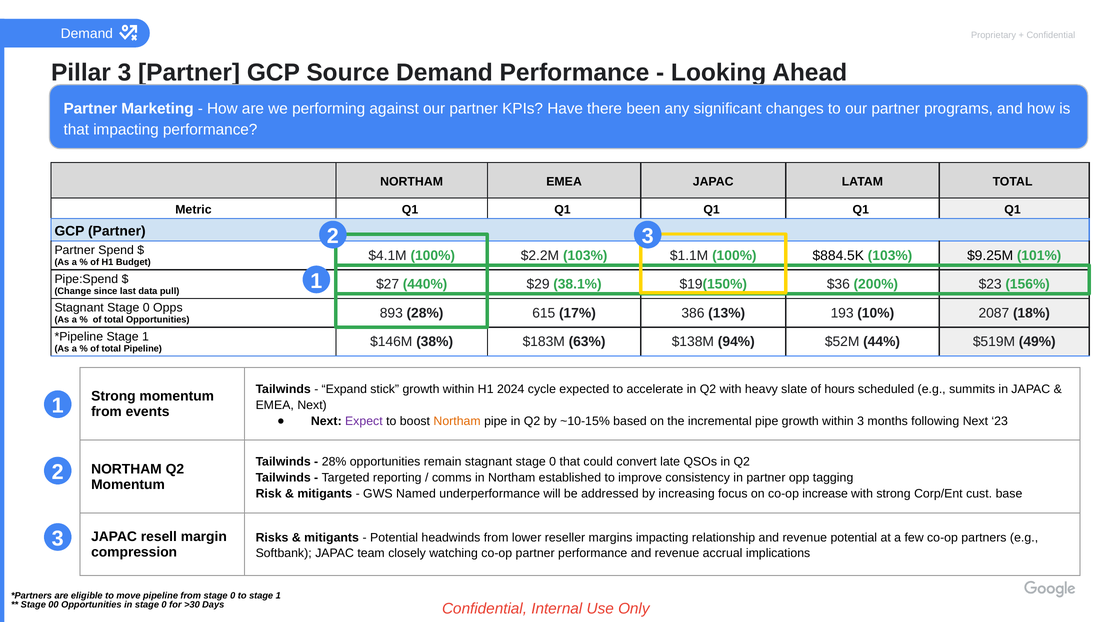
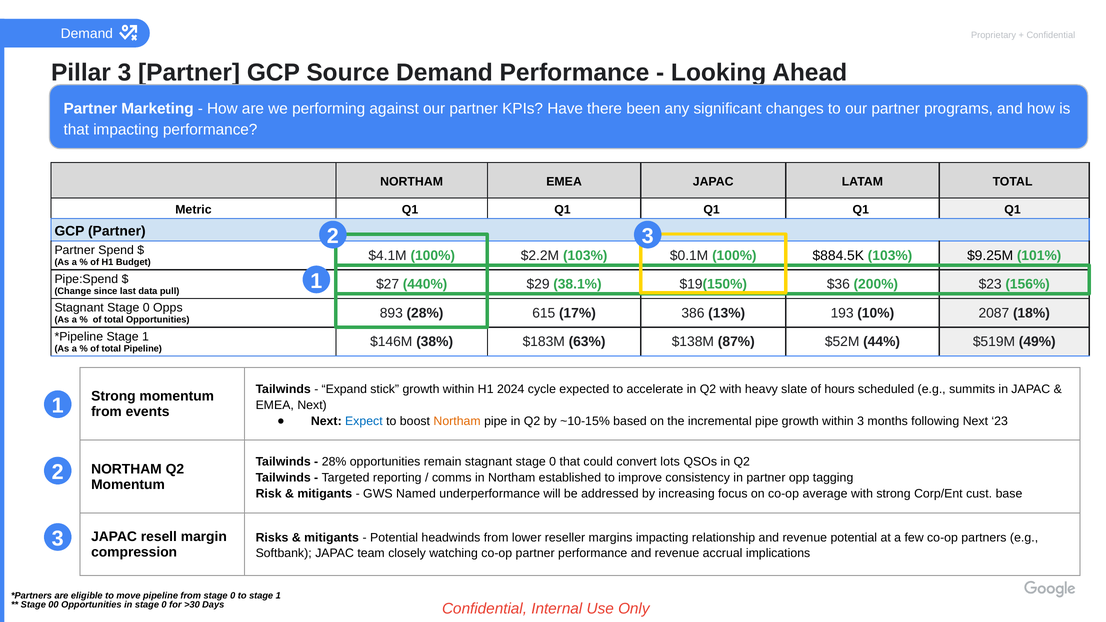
$1.1M: $1.1M -> $0.1M (689, 256)
94%: 94% -> 87% (736, 342)
Expect colour: purple -> blue (364, 421)
late: late -> lots (670, 462)
increase: increase -> average (825, 494)
